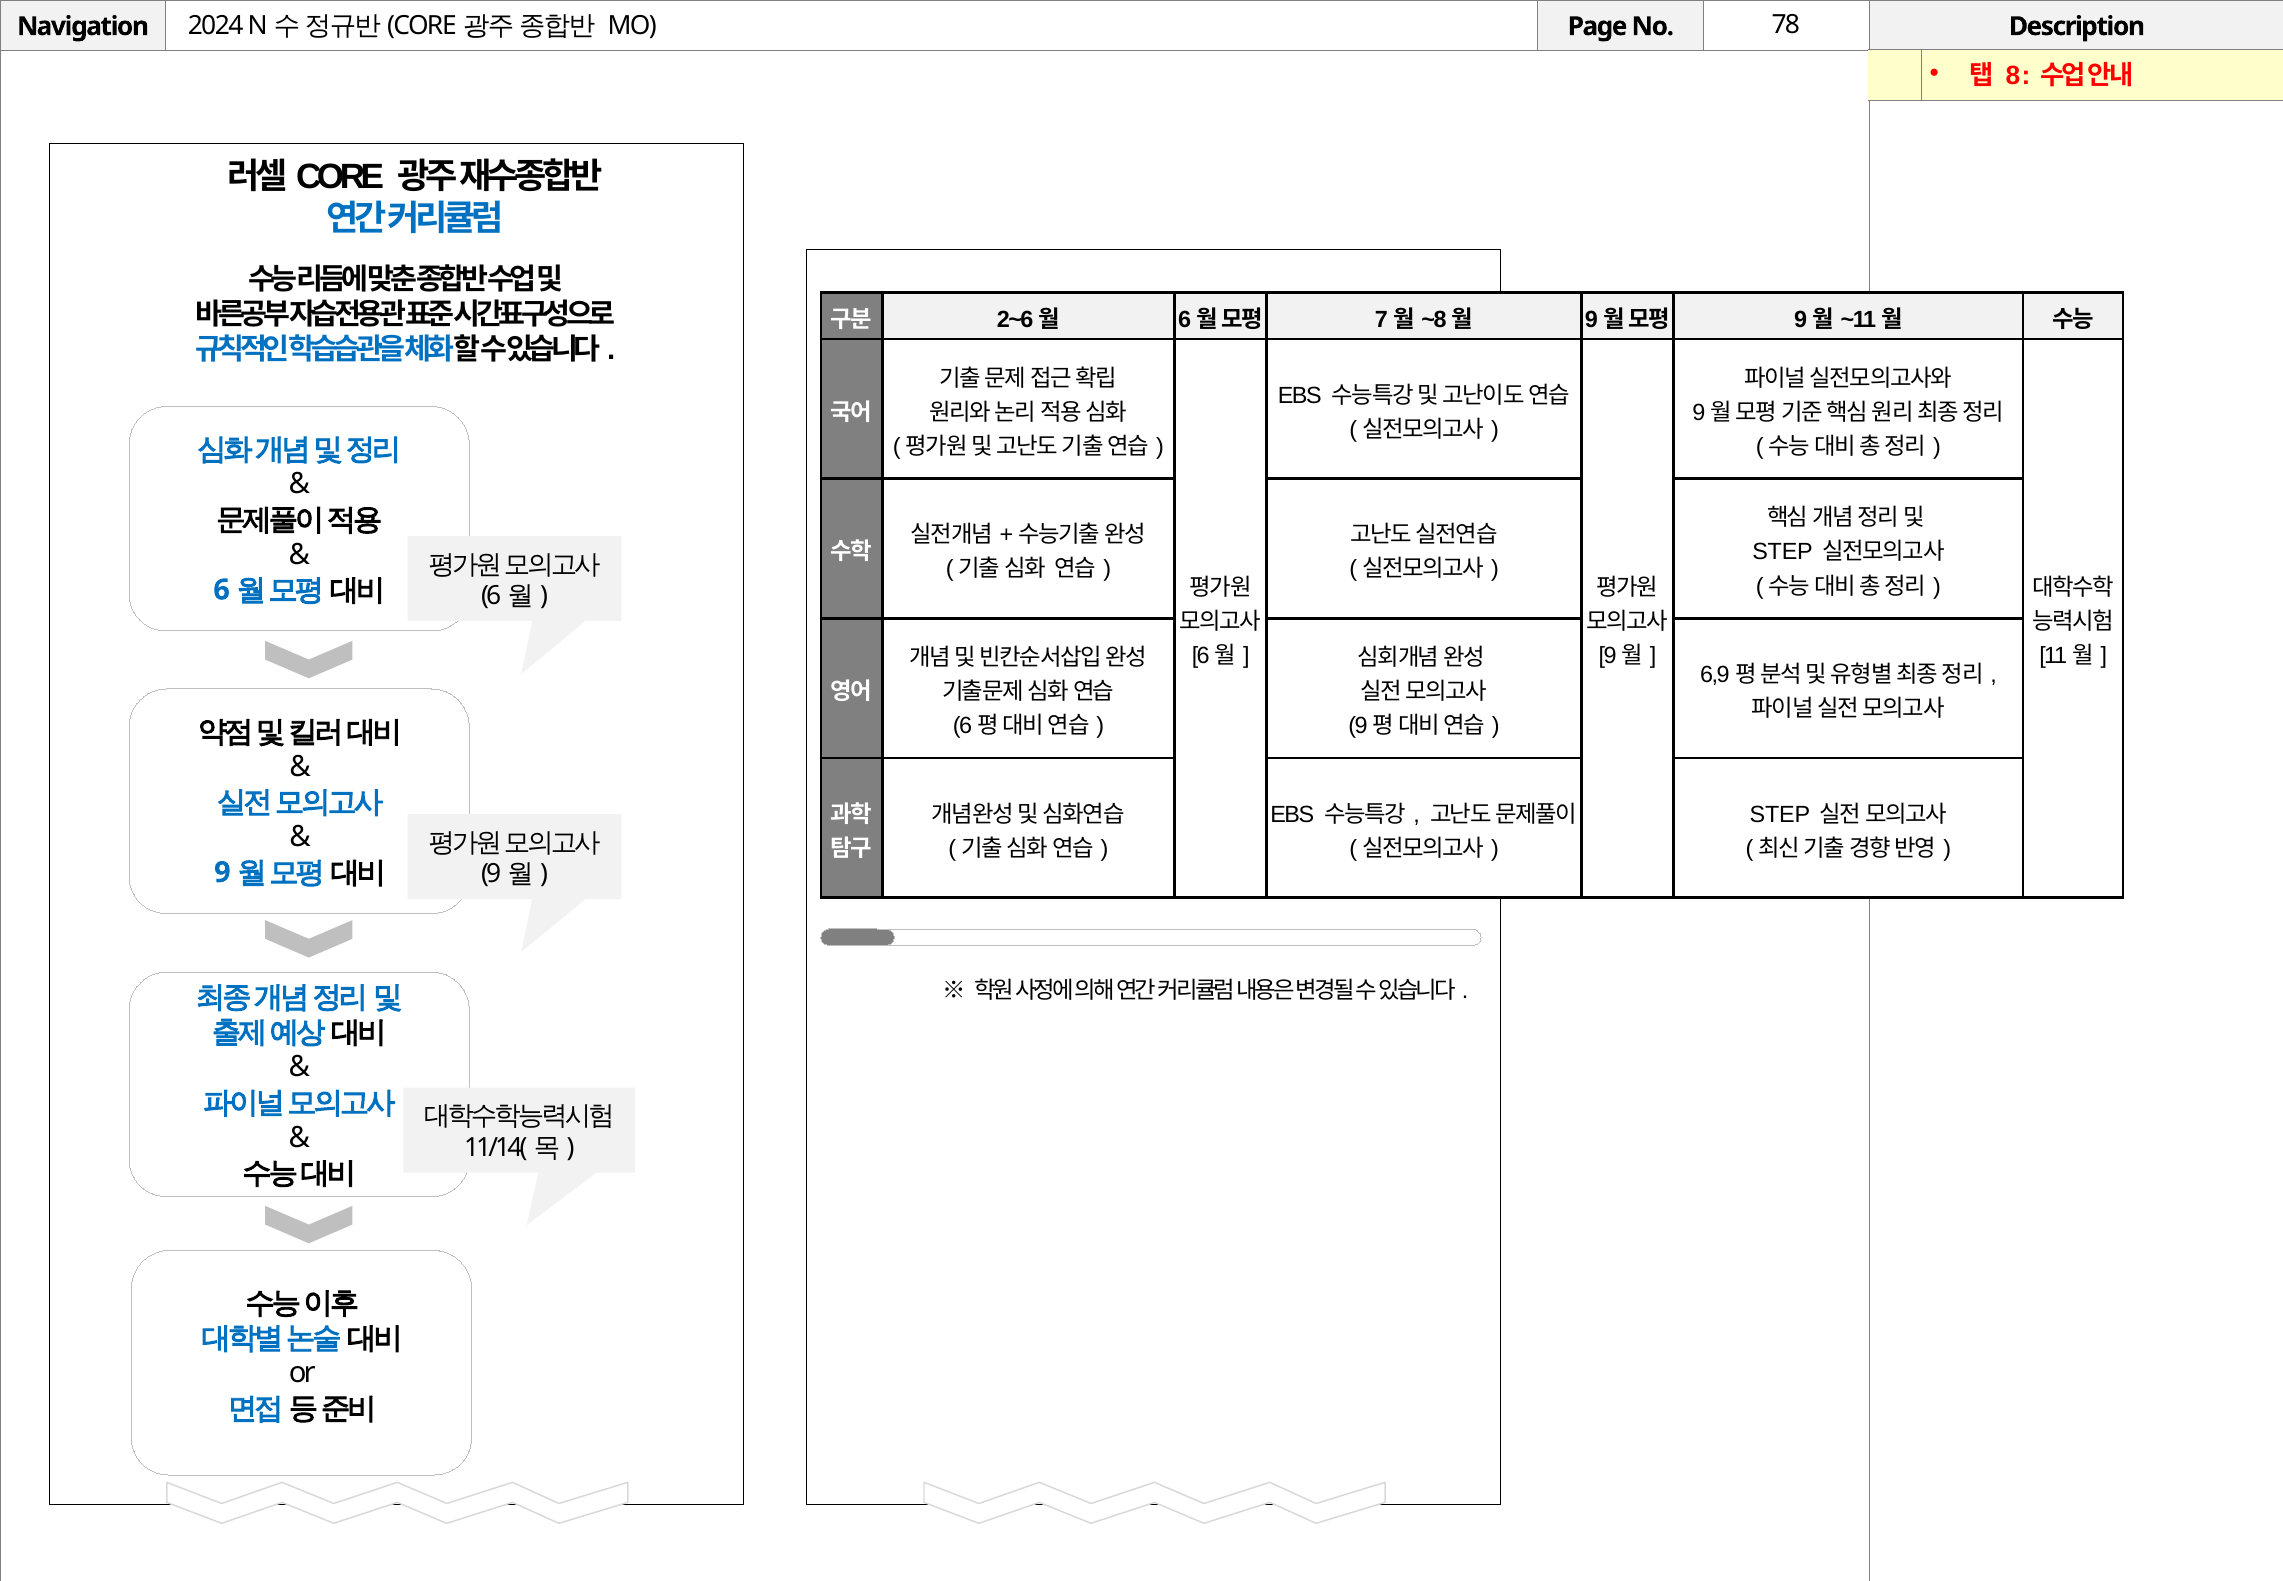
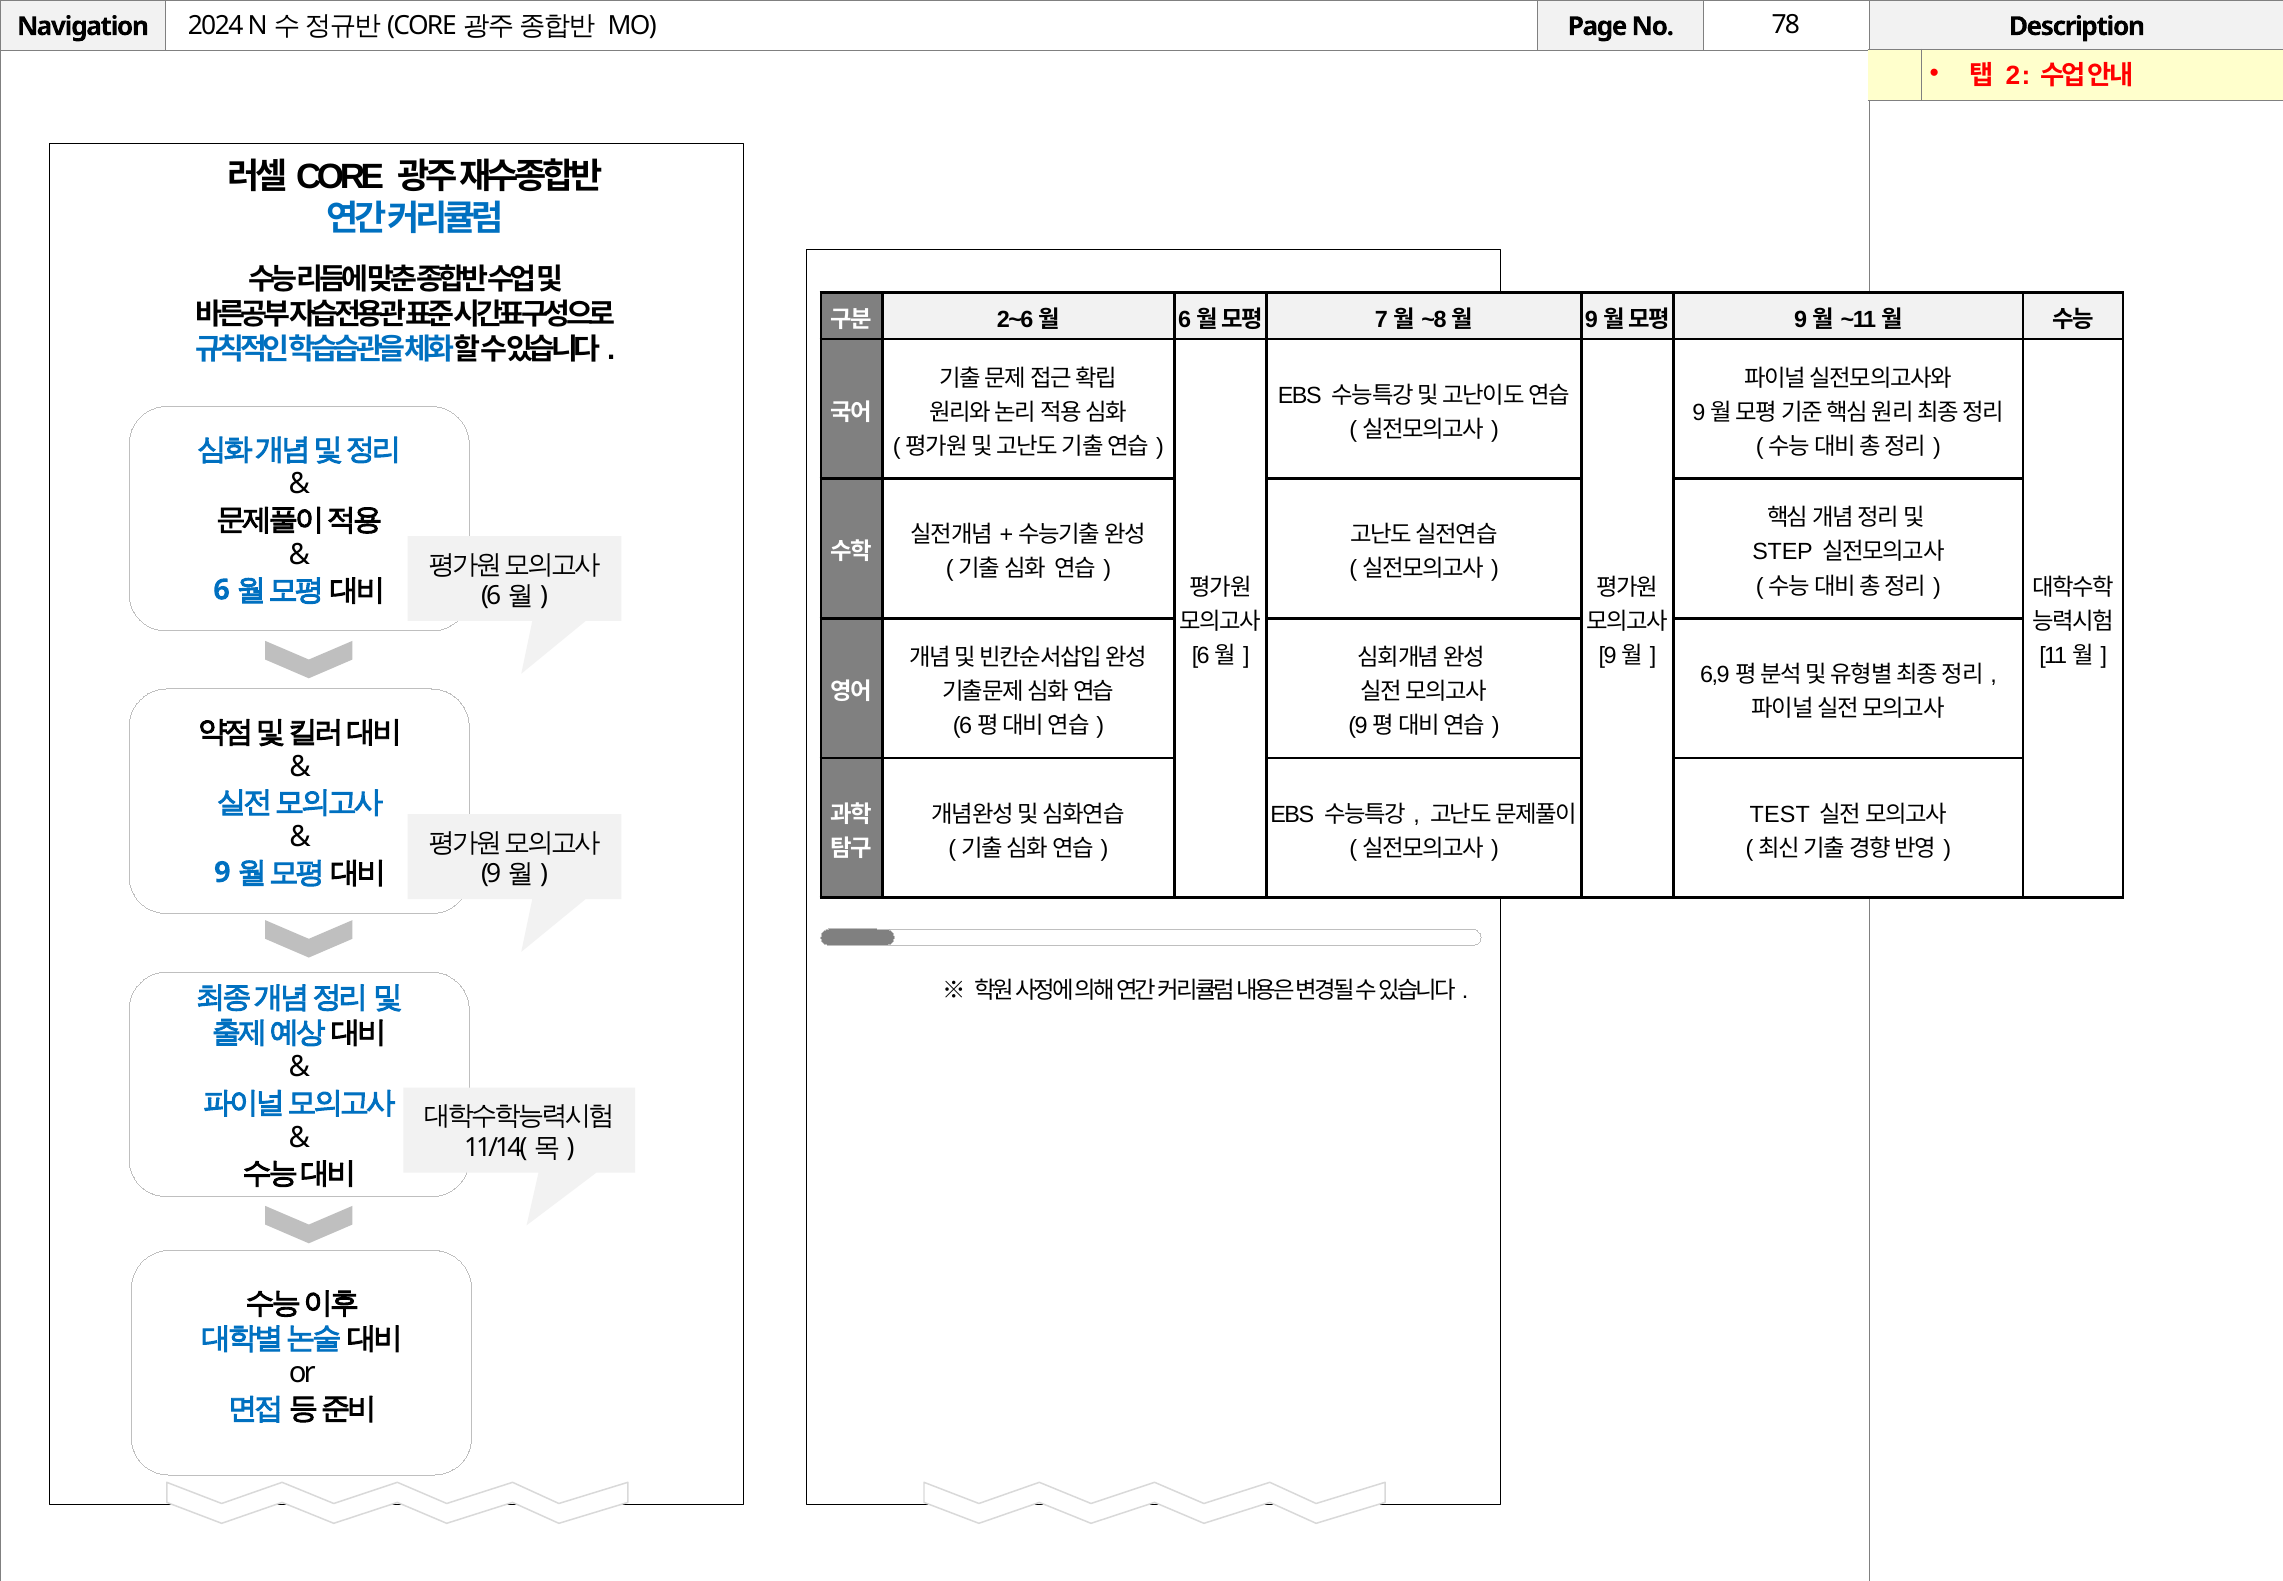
8: 8 -> 2 (2013, 76)
STEP: STEP -> TEST (1780, 814)
